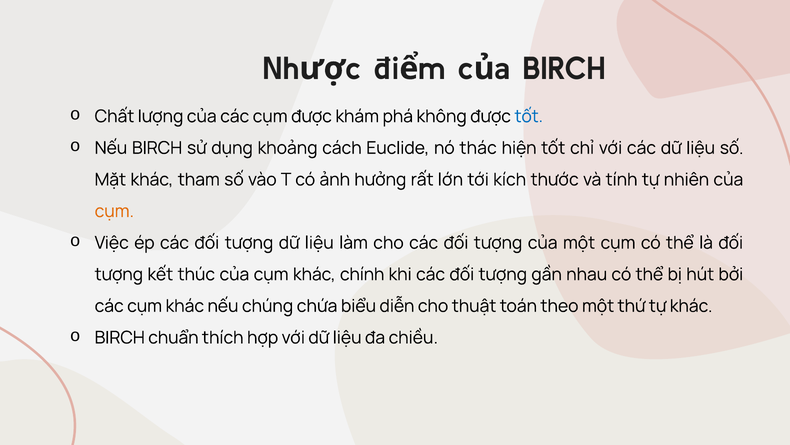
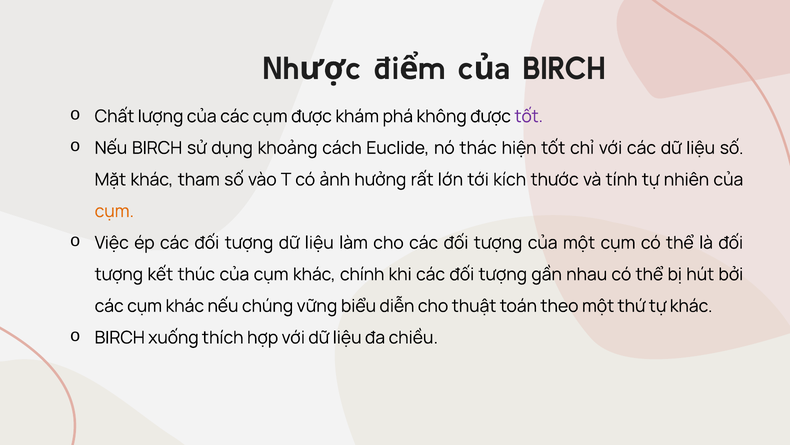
tốt colour: blue -> purple (529, 116)
chứa: chứa -> vững (317, 306)
chuẩn: chuẩn -> xuống (173, 337)
